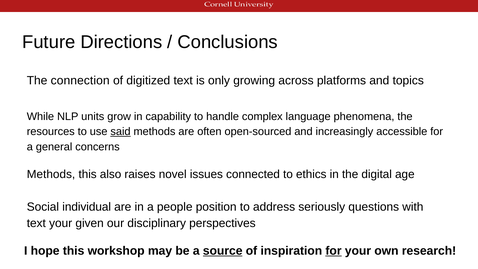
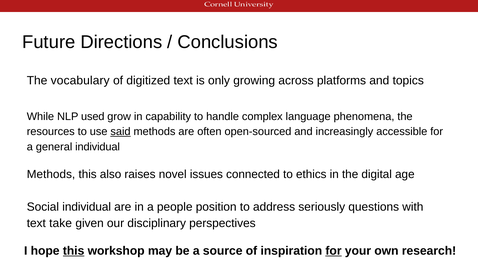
connection: connection -> vocabulary (80, 80)
units: units -> used (93, 116)
general concerns: concerns -> individual (98, 147)
text your: your -> take (61, 223)
this underline: none -> present (74, 251)
source underline: present -> none (223, 251)
